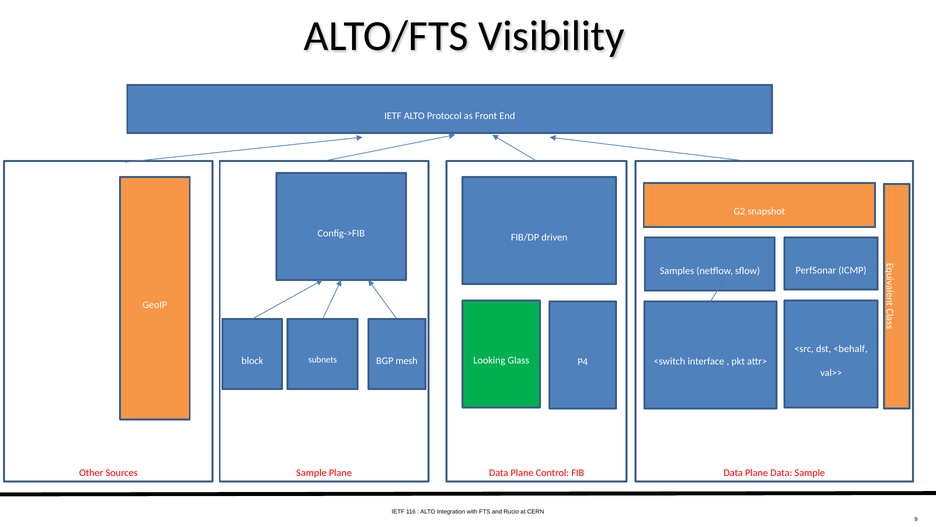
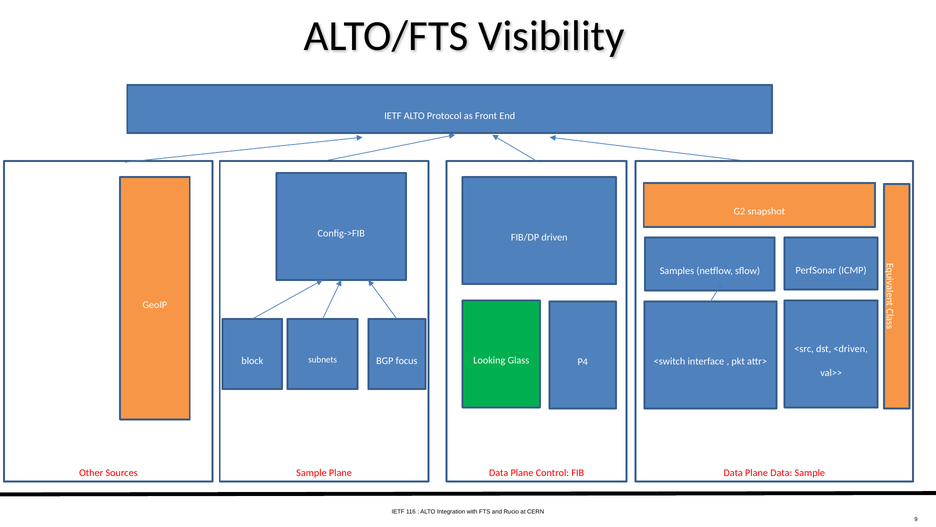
<behalf: <behalf -> <driven (851, 348)
mesh: mesh -> focus (407, 360)
